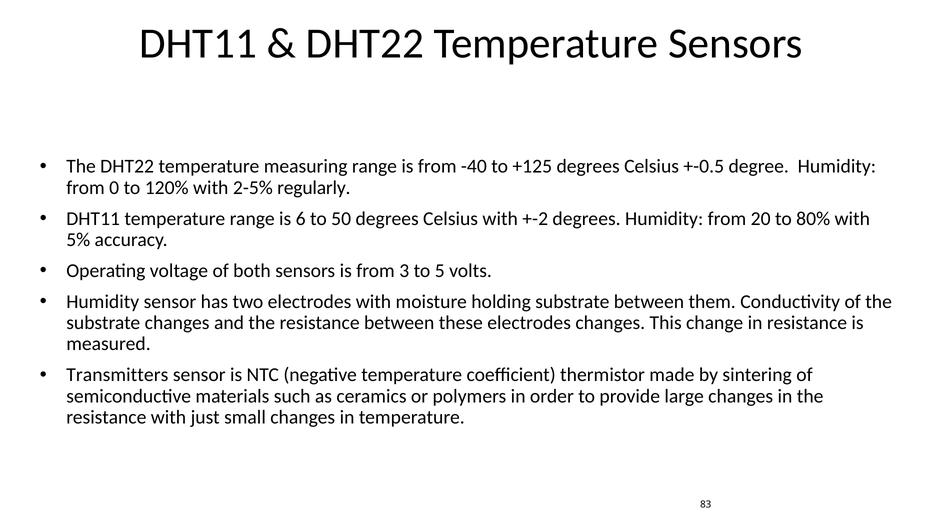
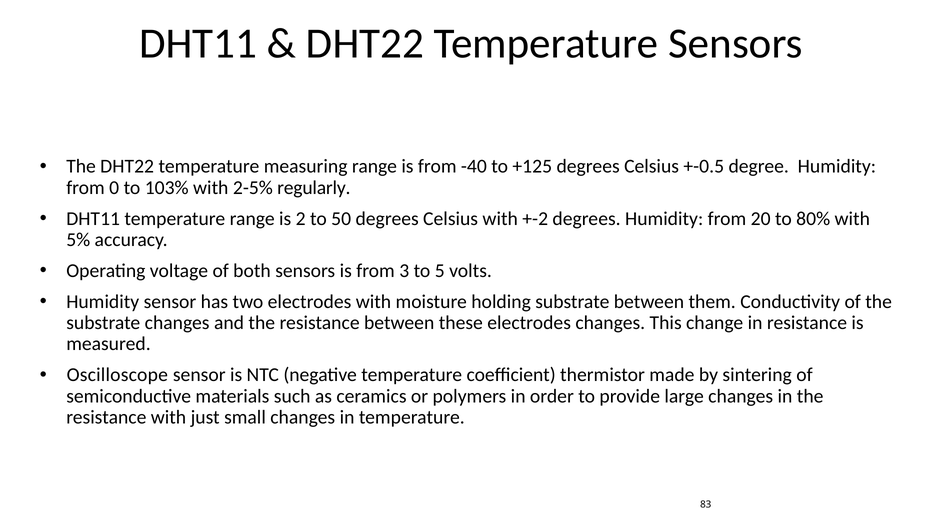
120%: 120% -> 103% (167, 188)
6: 6 -> 2 (301, 219)
Transmitters: Transmitters -> Oscilloscope (117, 375)
